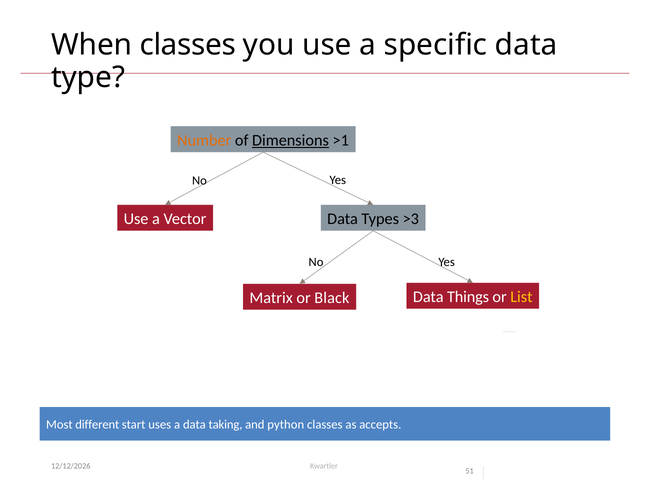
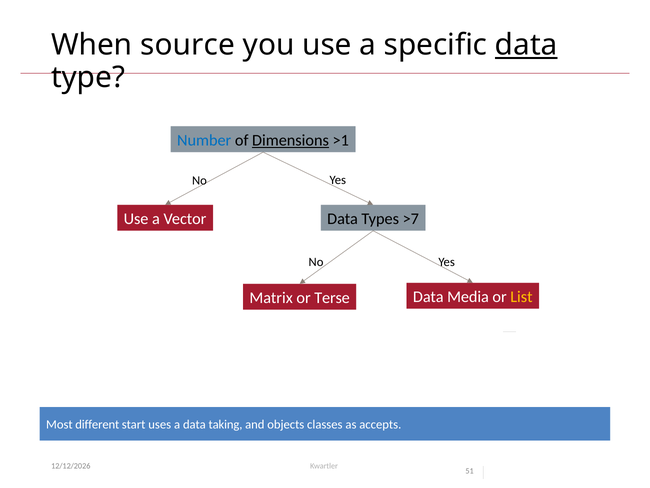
When classes: classes -> source (188, 45)
data underline: none -> present (526, 45)
Number colour: orange -> blue (204, 140)
>3: >3 -> >7 (411, 219)
Black: Black -> Terse (332, 298)
Things: Things -> Media (468, 297)
python: python -> objects (286, 424)
